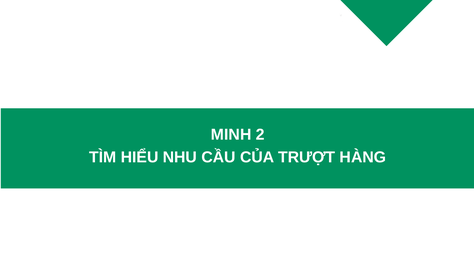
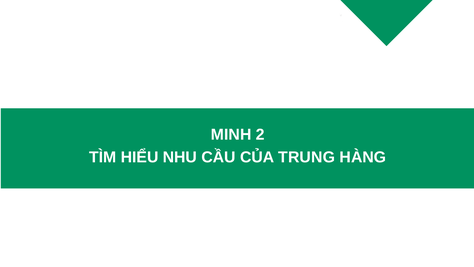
TRƯỢT: TRƯỢT -> TRUNG (307, 157)
